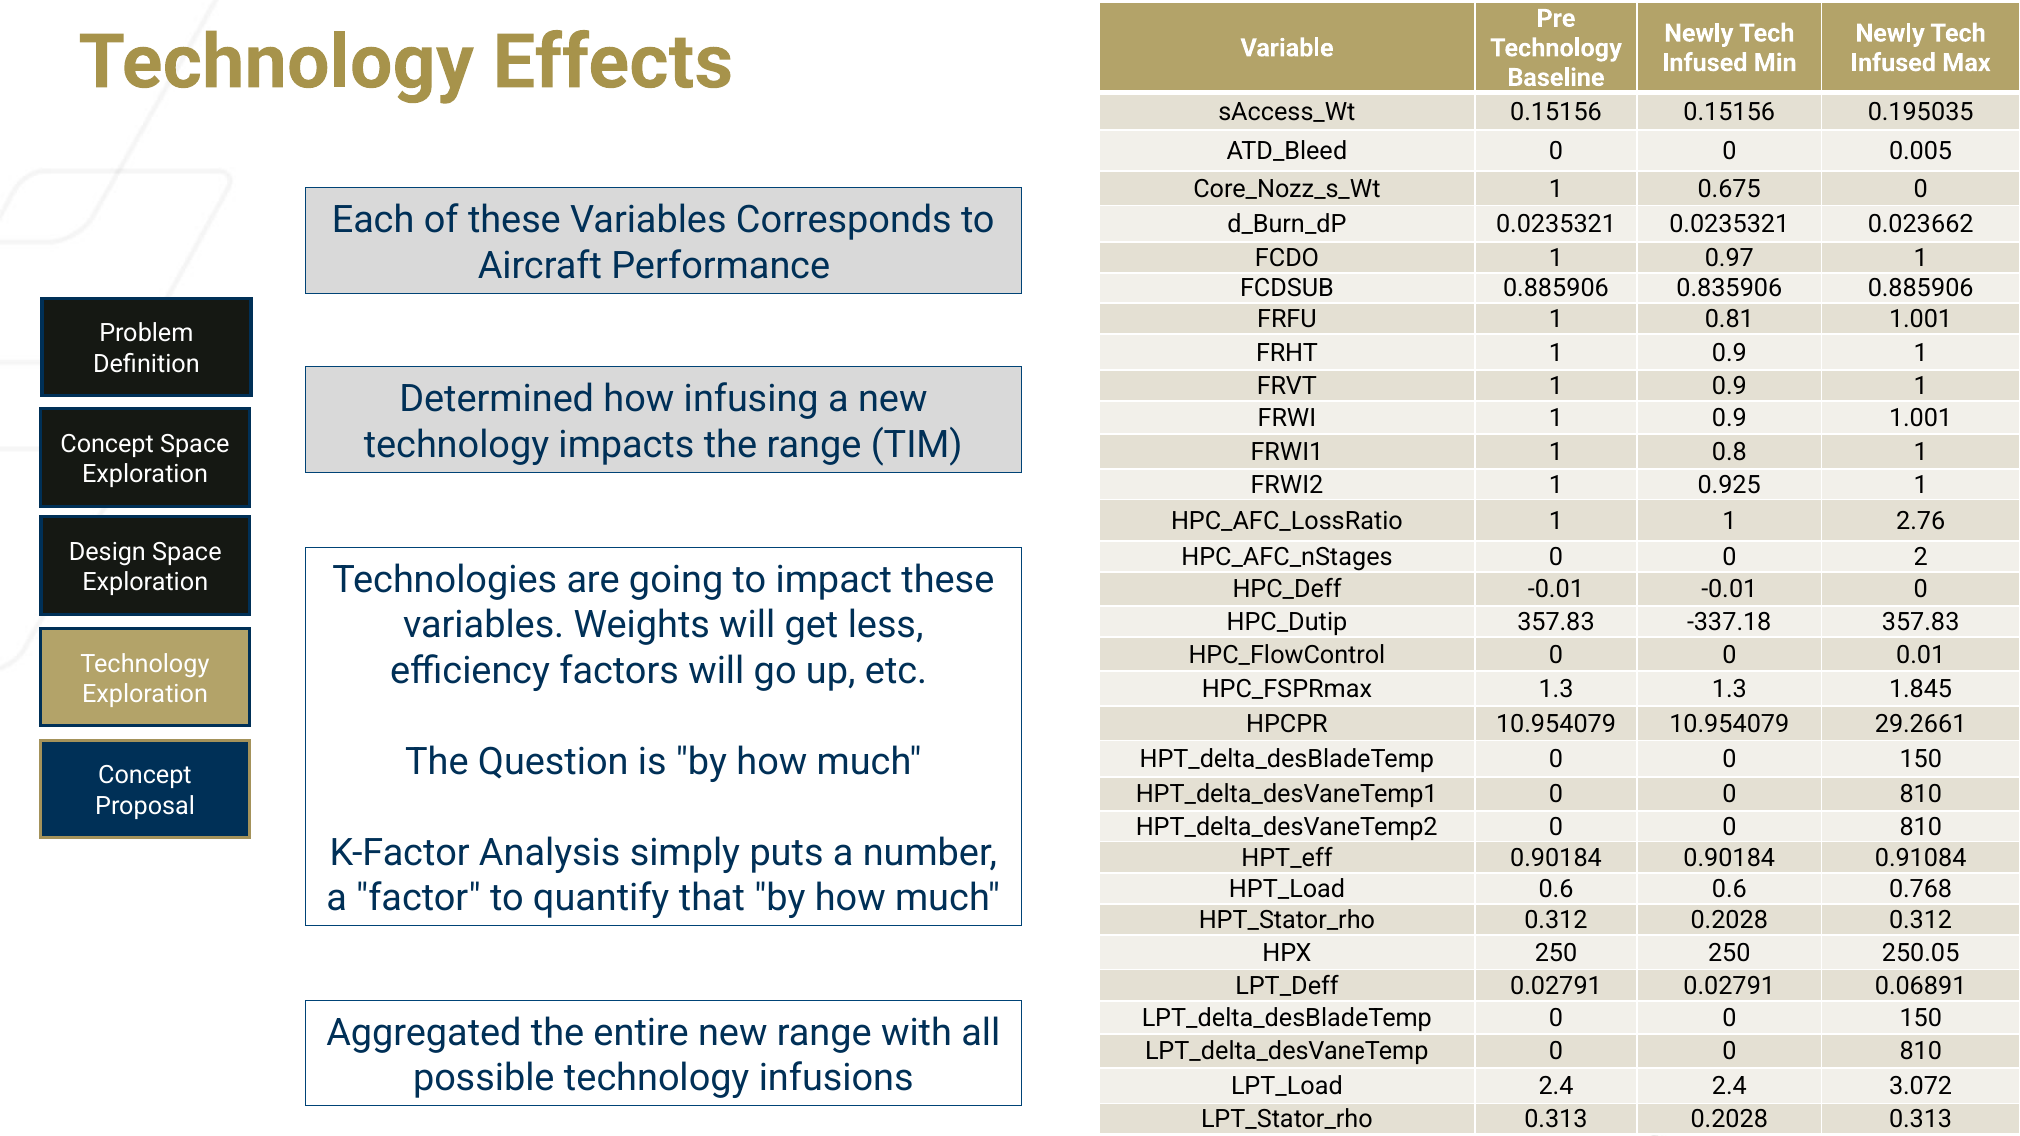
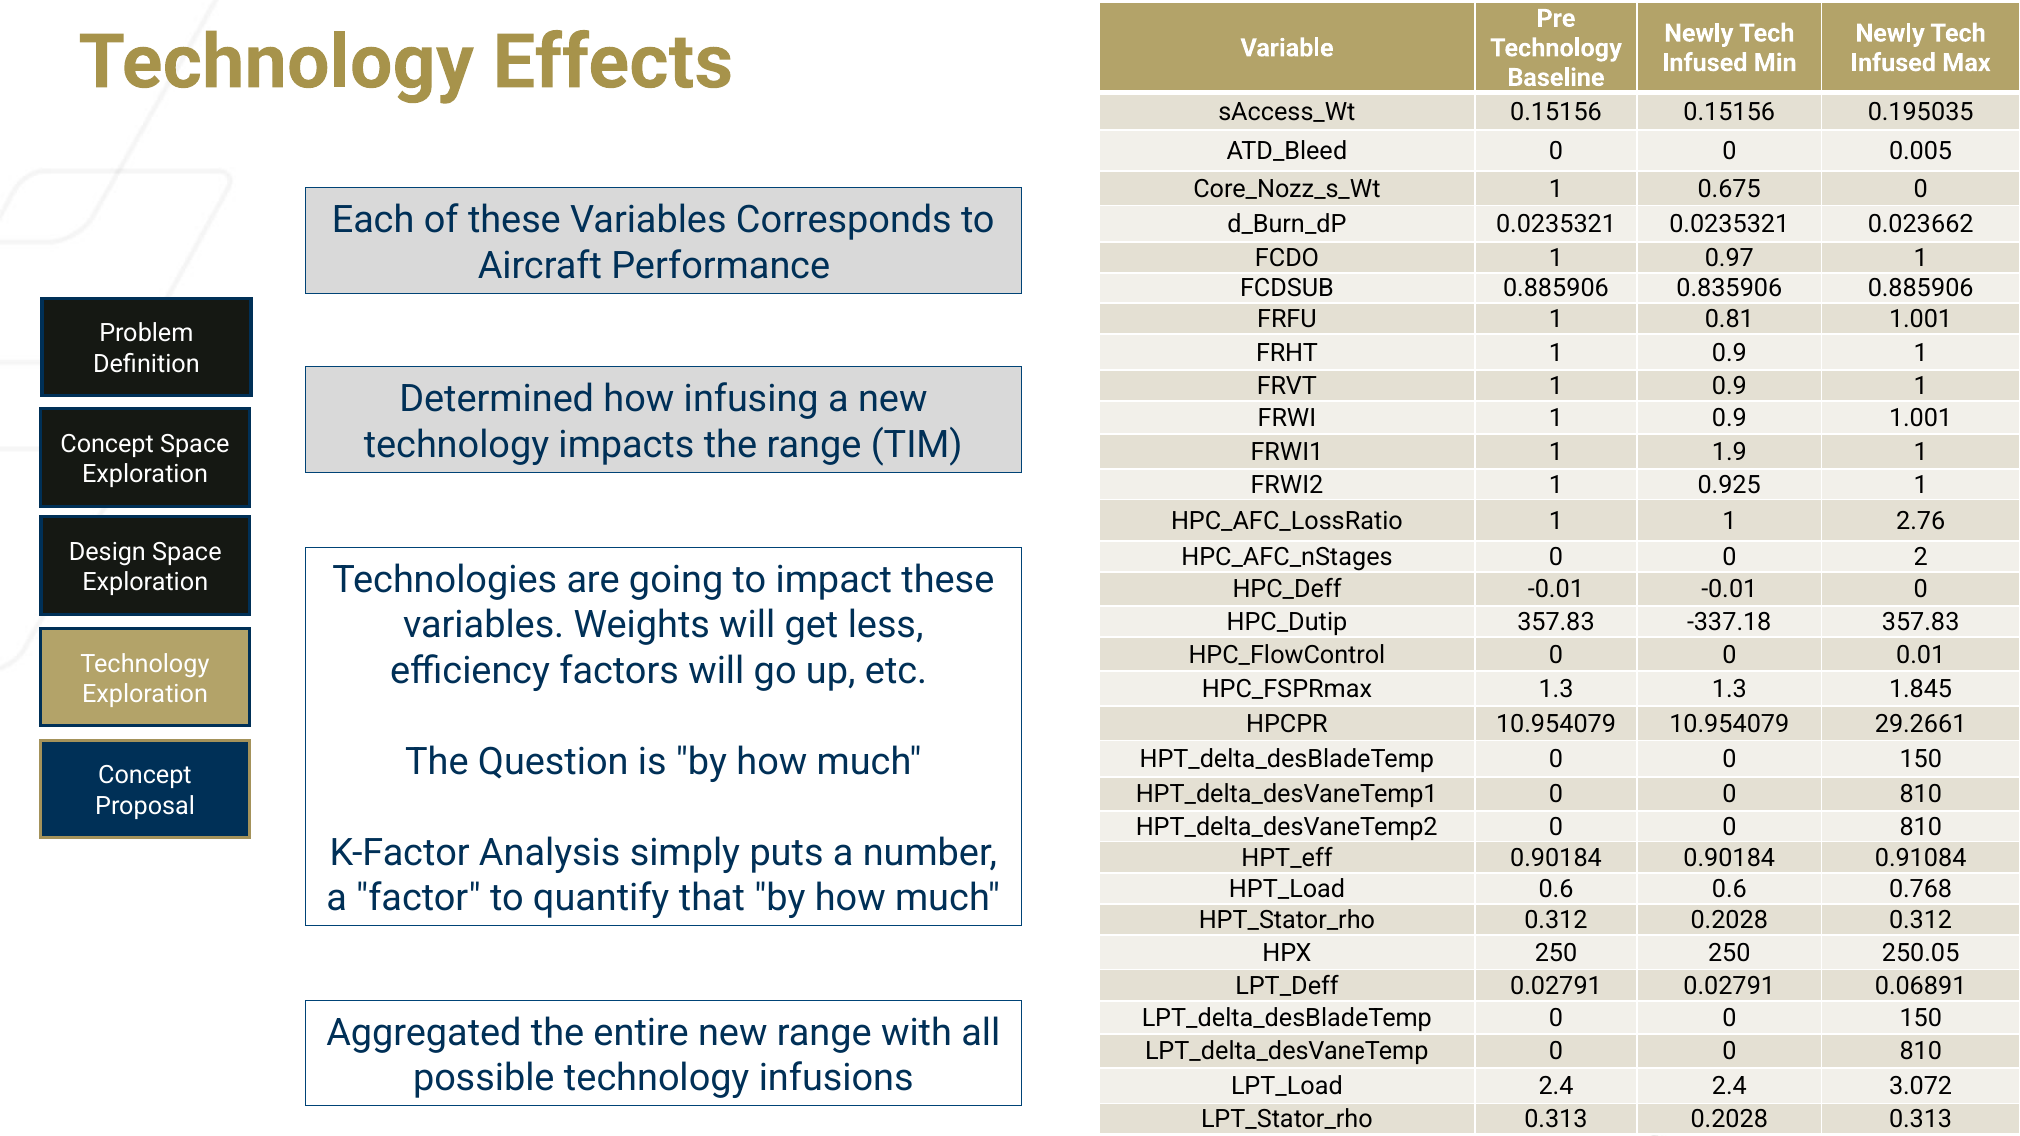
0.8: 0.8 -> 1.9 (1729, 452)
